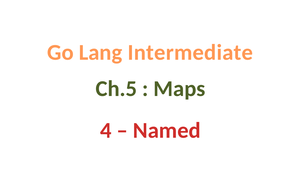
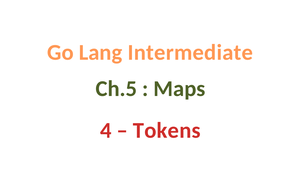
Named: Named -> Tokens (167, 131)
